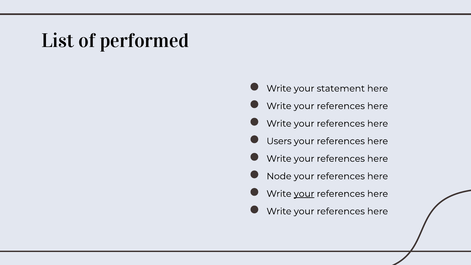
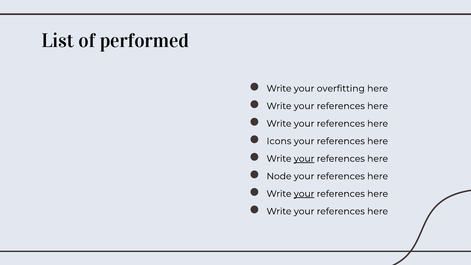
statement: statement -> overfitting (341, 89)
Users: Users -> Icons (279, 141)
your underline: none -> present (304, 159)
